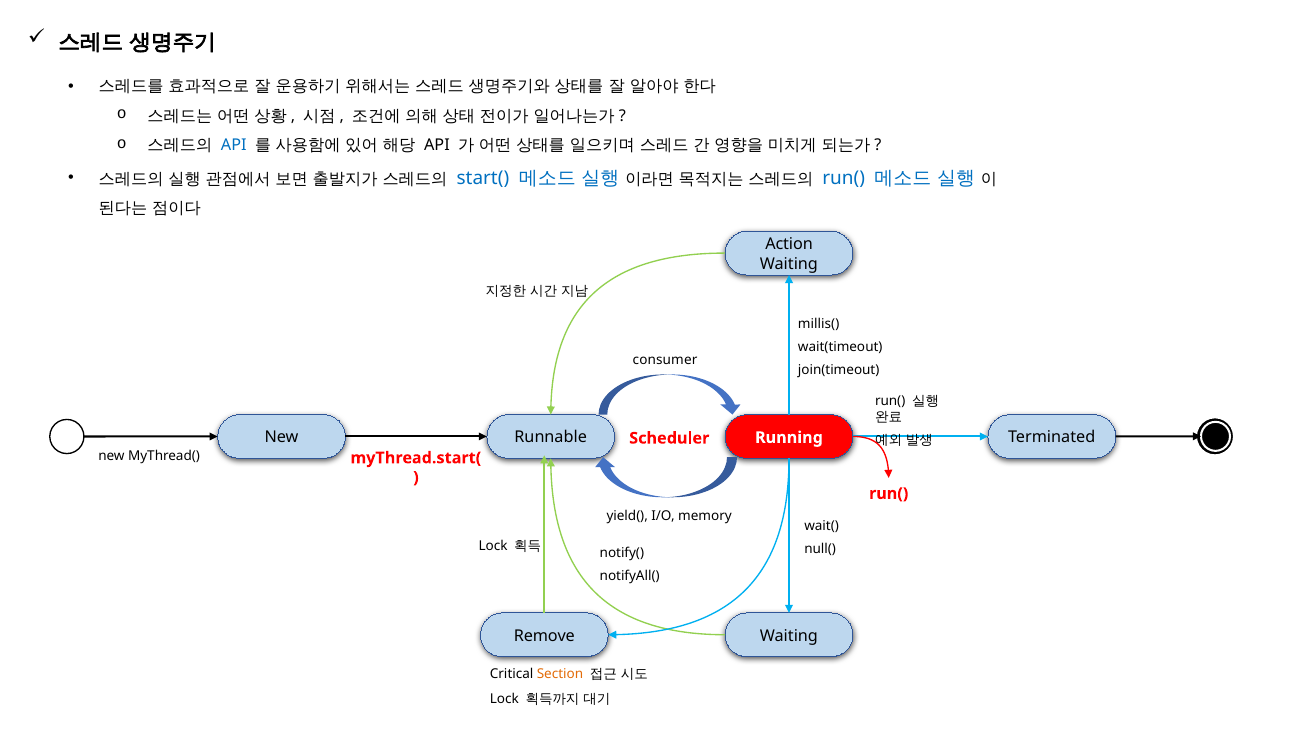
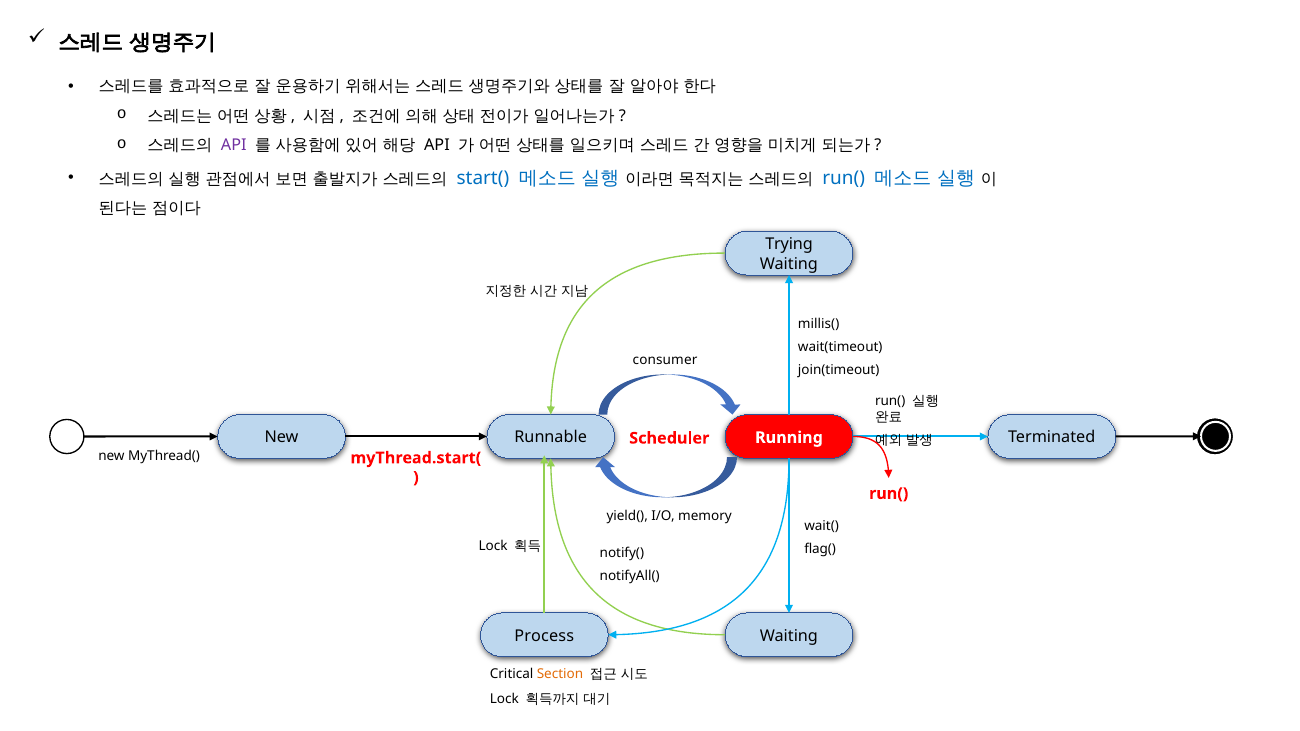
API colour: blue -> purple (234, 145)
Action: Action -> Trying (789, 244)
null(: null( -> flag( (820, 550)
Remove: Remove -> Process (544, 636)
